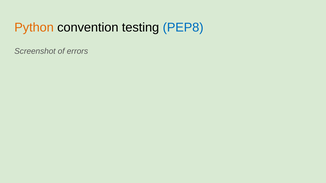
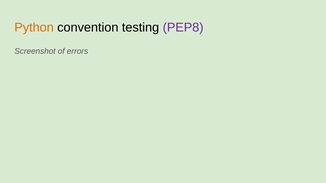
PEP8 colour: blue -> purple (183, 28)
